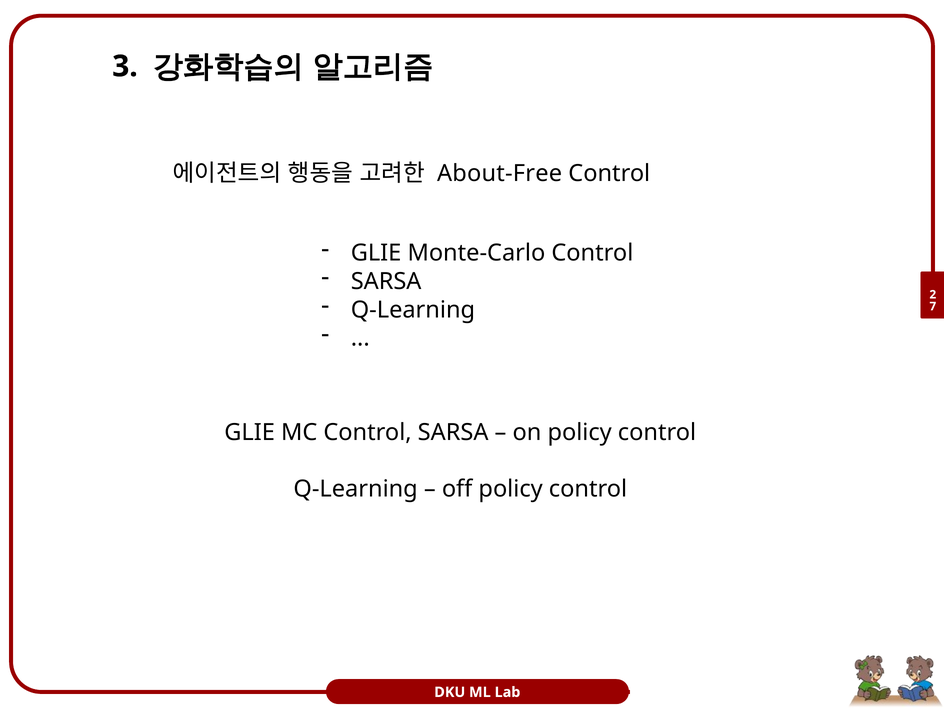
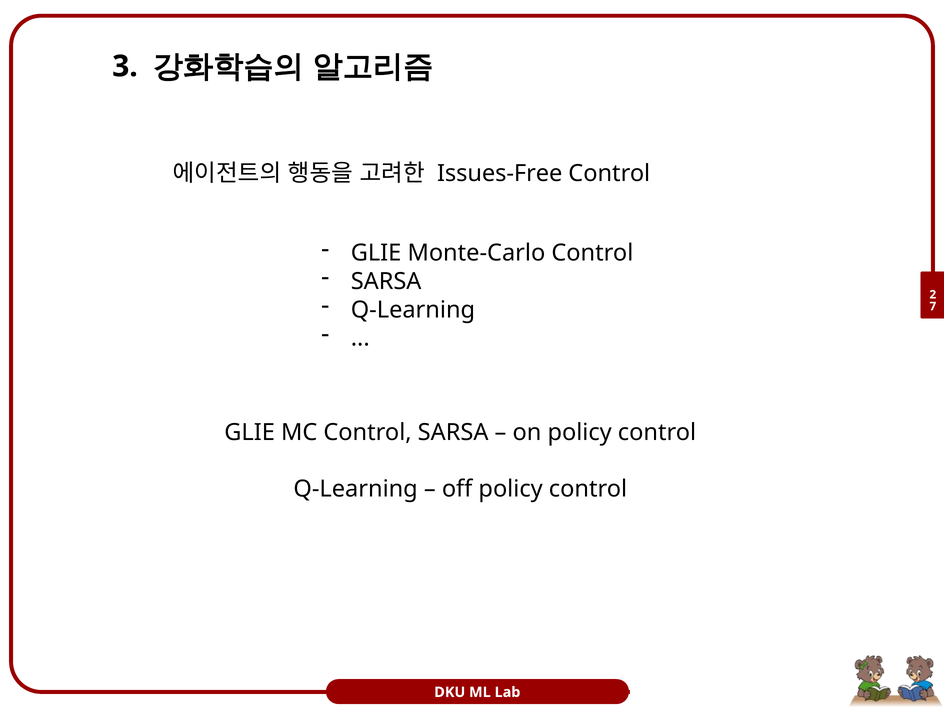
About-Free: About-Free -> Issues-Free (500, 174)
